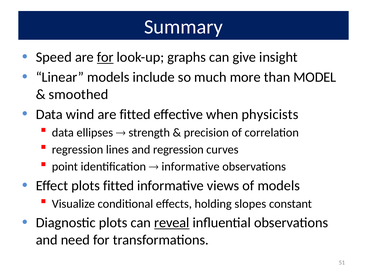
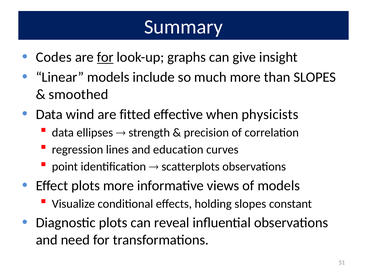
Speed: Speed -> Codes (54, 57)
than MODEL: MODEL -> SLOPES (315, 77)
and regression: regression -> education (178, 150)
informative: informative -> scatterplots (191, 167)
plots fitted: fitted -> more (119, 186)
reveal underline: present -> none (172, 223)
